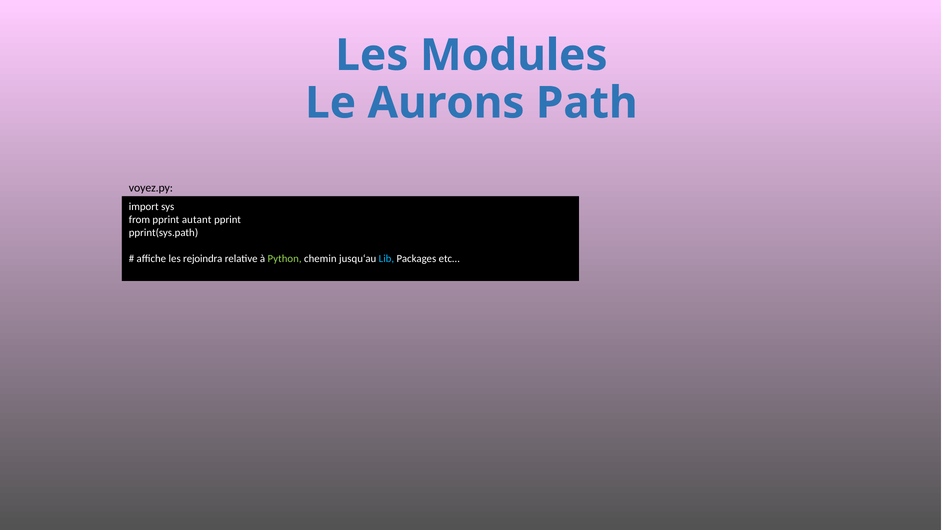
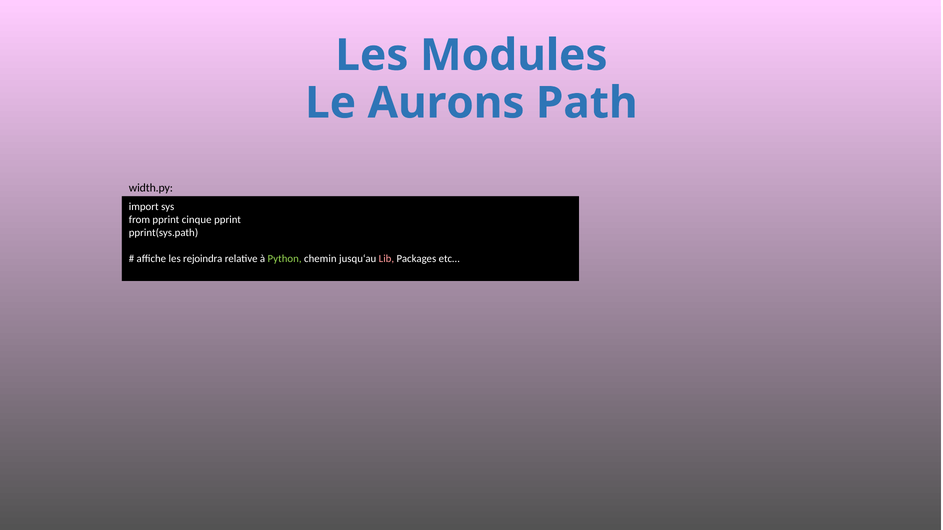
voyez.py: voyez.py -> width.py (151, 188)
autant: autant -> cinque (197, 220)
Lib colour: light blue -> pink (386, 259)
